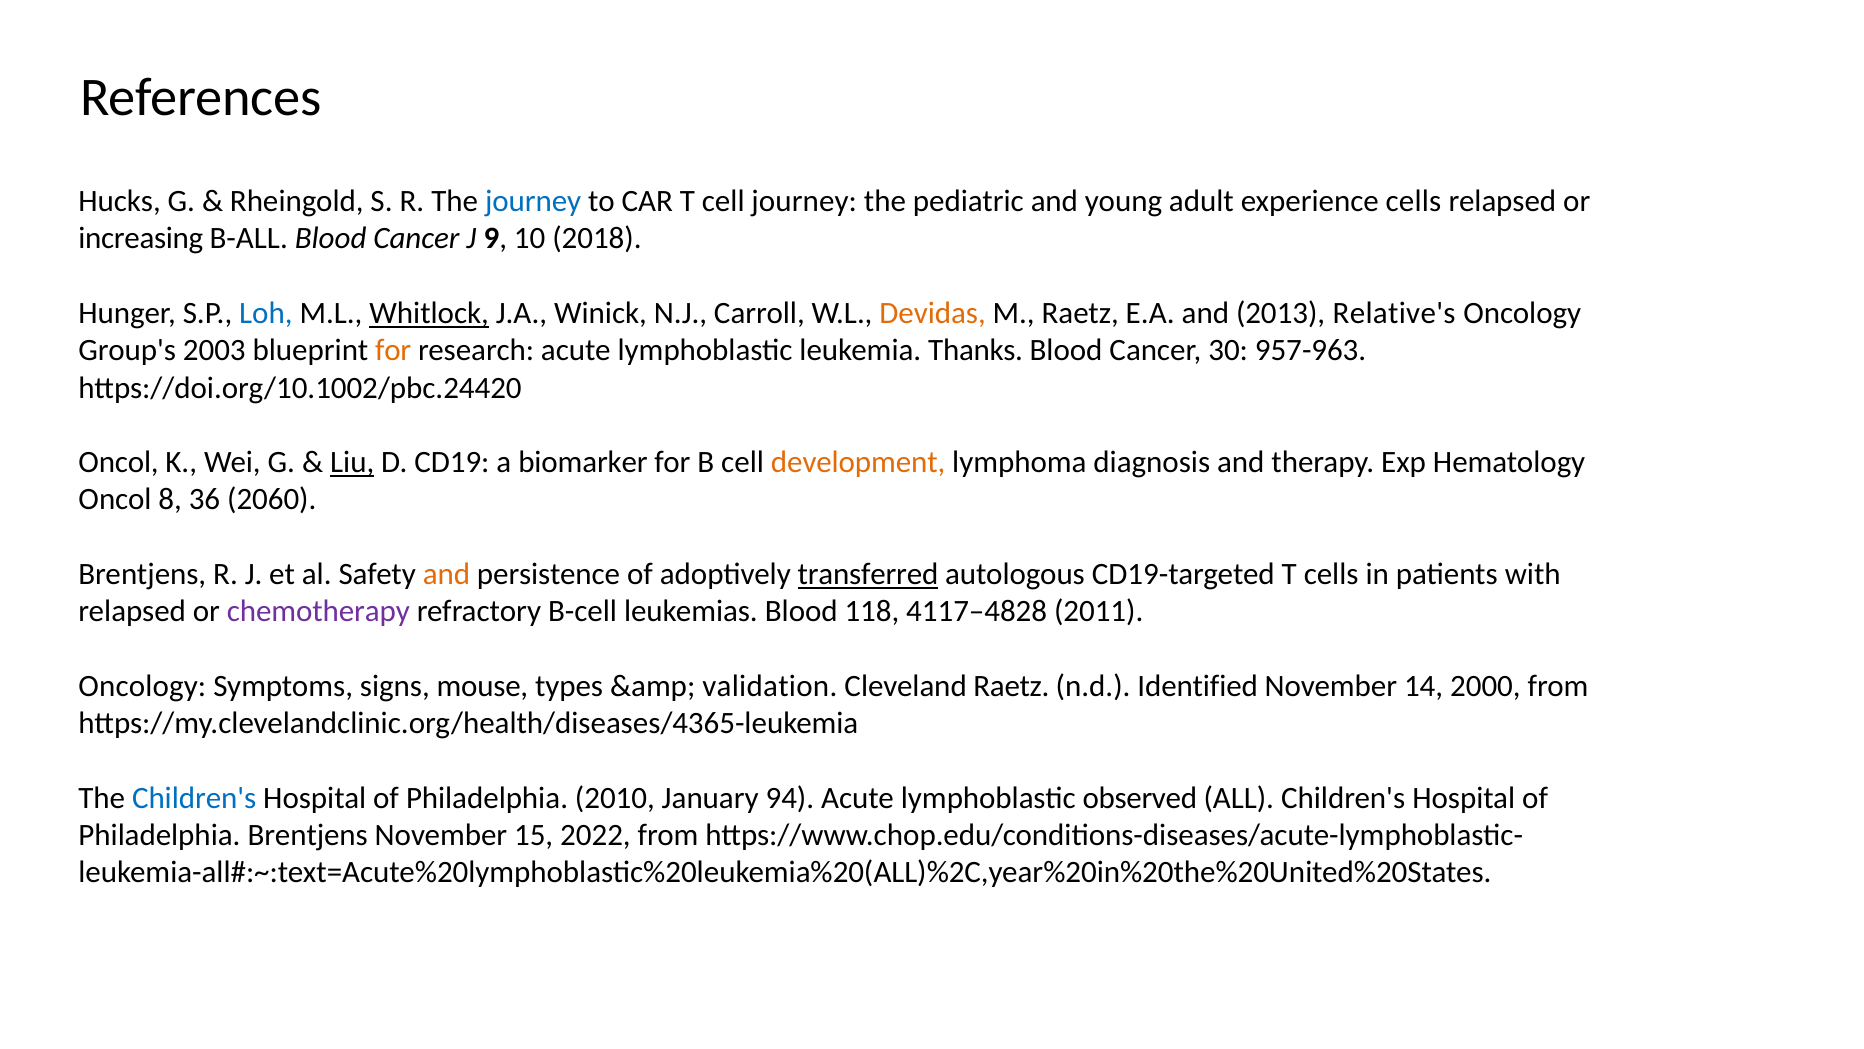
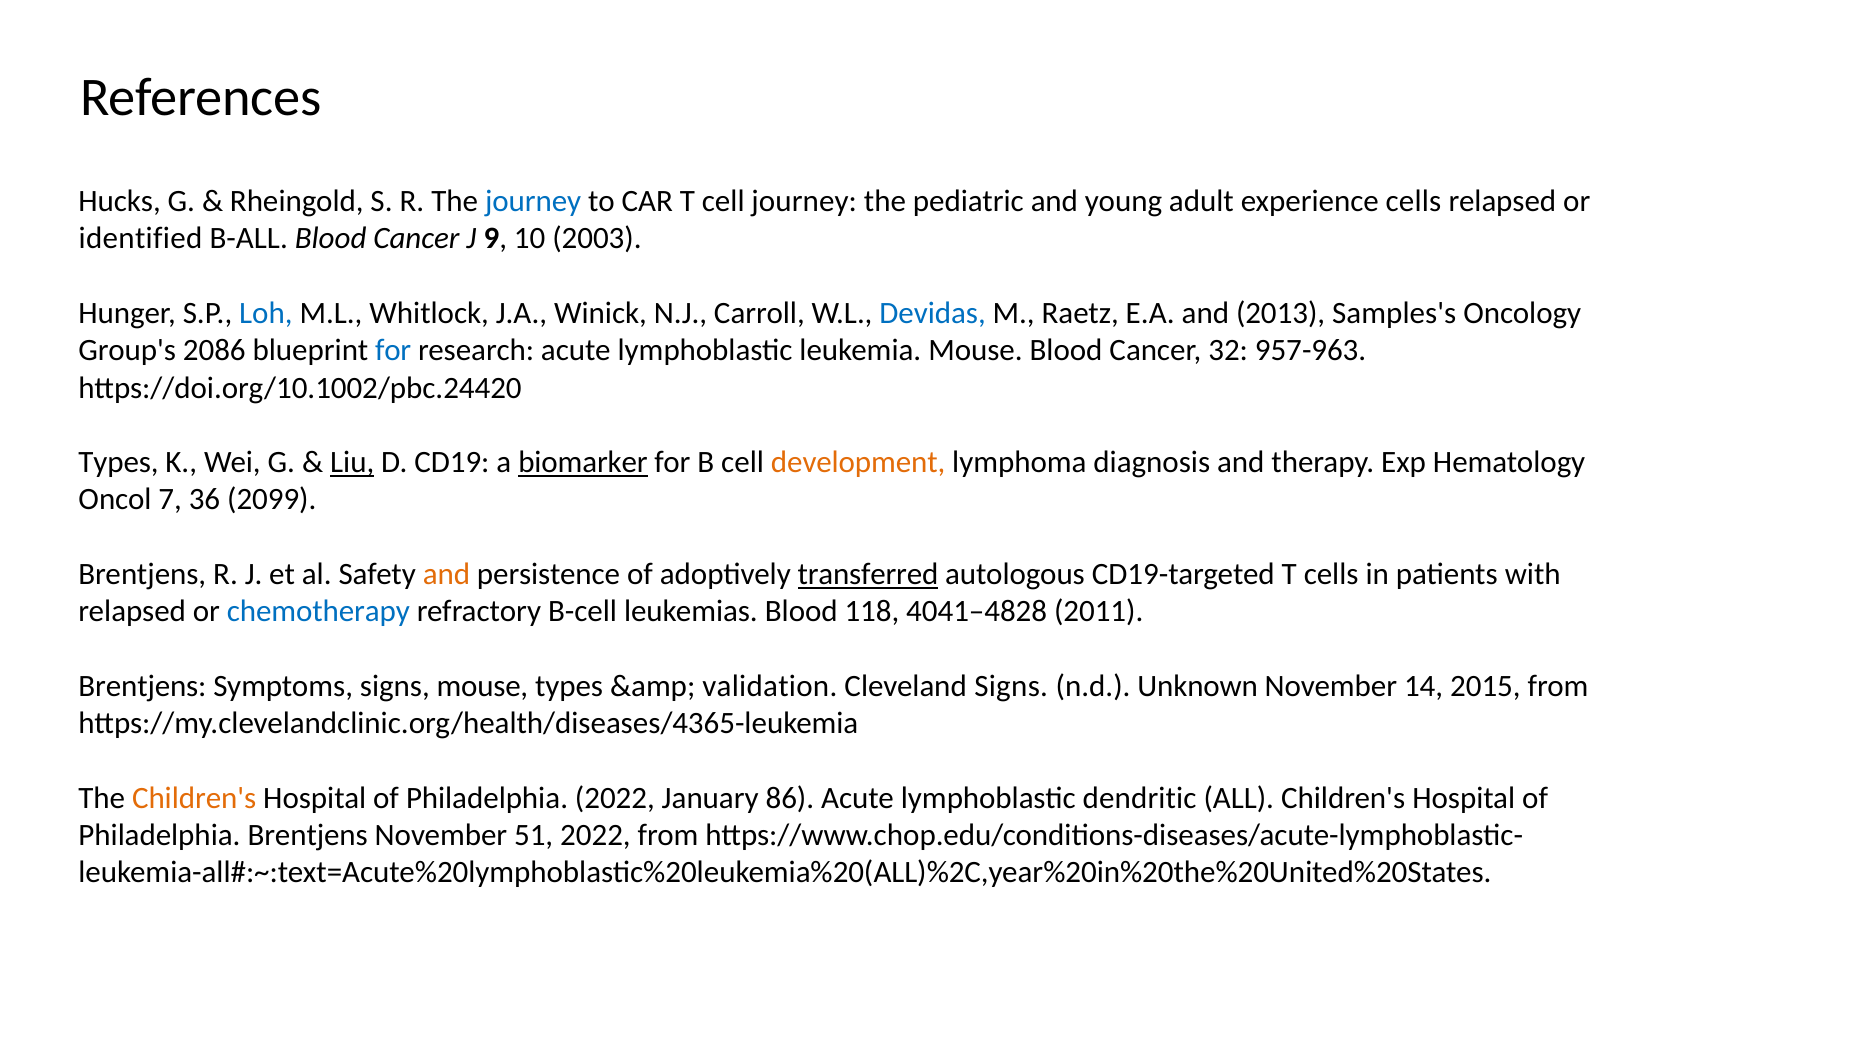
increasing: increasing -> identified (140, 239)
2018: 2018 -> 2003 (597, 239)
Whitlock underline: present -> none (429, 313)
Devidas colour: orange -> blue (933, 313)
Relative's: Relative's -> Samples's (1394, 313)
2003: 2003 -> 2086 (214, 350)
for colour: orange -> blue (393, 350)
leukemia Thanks: Thanks -> Mouse (975, 350)
30: 30 -> 32 (1228, 350)
Oncol: Oncol -> Types (119, 462)
biomarker underline: none -> present (583, 462)
8: 8 -> 7 (170, 499)
2060: 2060 -> 2099 (272, 499)
chemotherapy colour: purple -> blue (318, 611)
4117–4828: 4117–4828 -> 4041–4828 (977, 611)
Oncology: Oncology -> Brentjens (142, 686)
Cleveland Raetz: Raetz -> Signs (1011, 686)
Identified: Identified -> Unknown (1198, 686)
2000: 2000 -> 2015 (1485, 686)
Children's colour: blue -> orange (194, 798)
Philadelphia 2010: 2010 -> 2022 (615, 798)
94: 94 -> 86 (790, 798)
observed: observed -> dendritic (1140, 798)
15: 15 -> 51 (534, 835)
